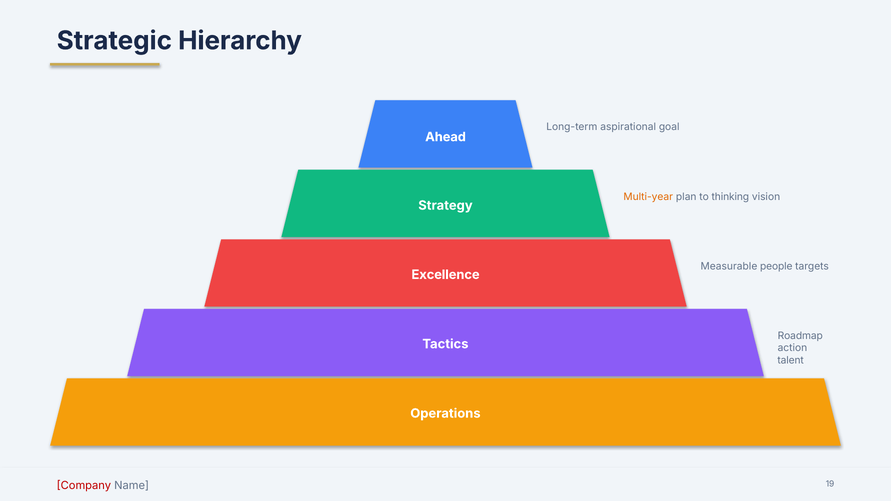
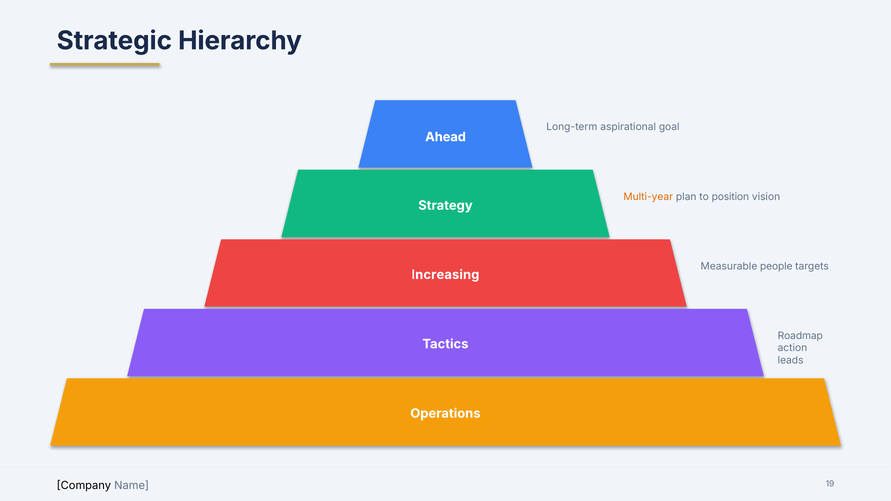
thinking: thinking -> position (730, 197)
Excellence: Excellence -> Increasing (445, 275)
talent: talent -> leads (791, 360)
Company colour: red -> black (84, 486)
